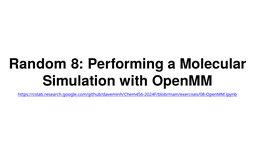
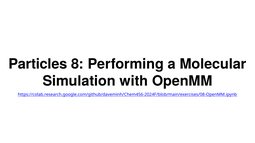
Random: Random -> Particles (38, 64)
